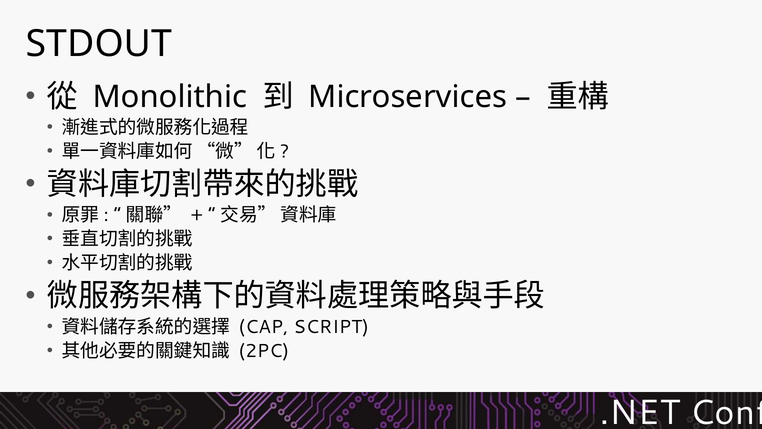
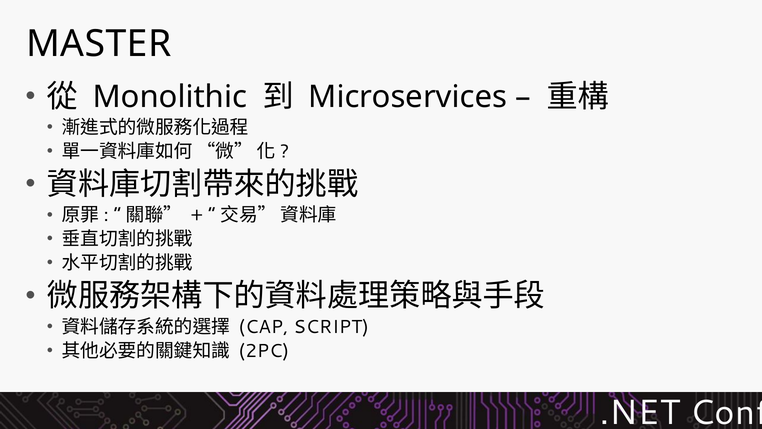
STDOUT: STDOUT -> MASTER (99, 44)
